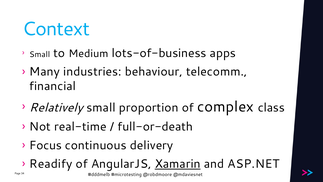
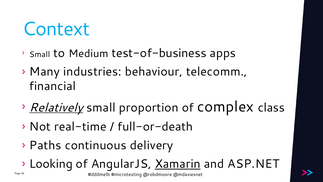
lots-of-business: lots-of-business -> test-of-business (159, 53)
Relatively underline: none -> present (56, 107)
Focus: Focus -> Paths (45, 145)
Readify: Readify -> Looking (51, 164)
